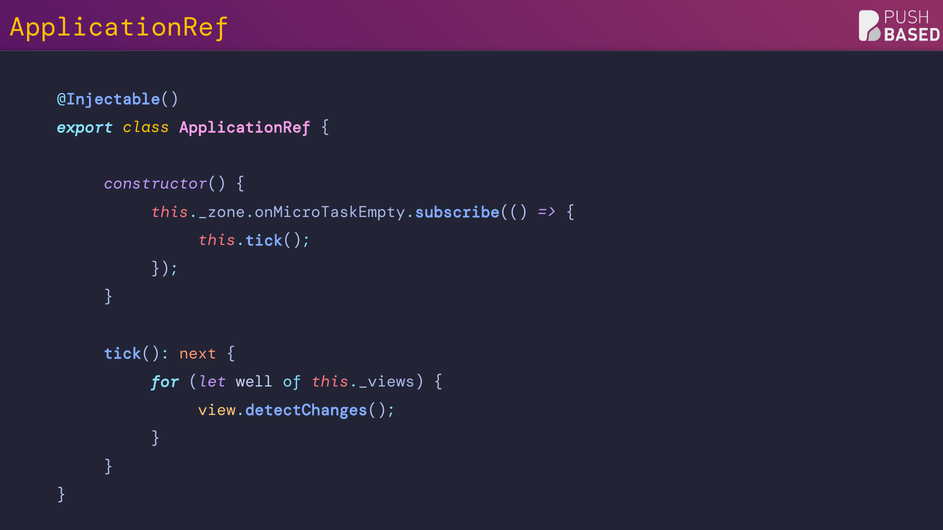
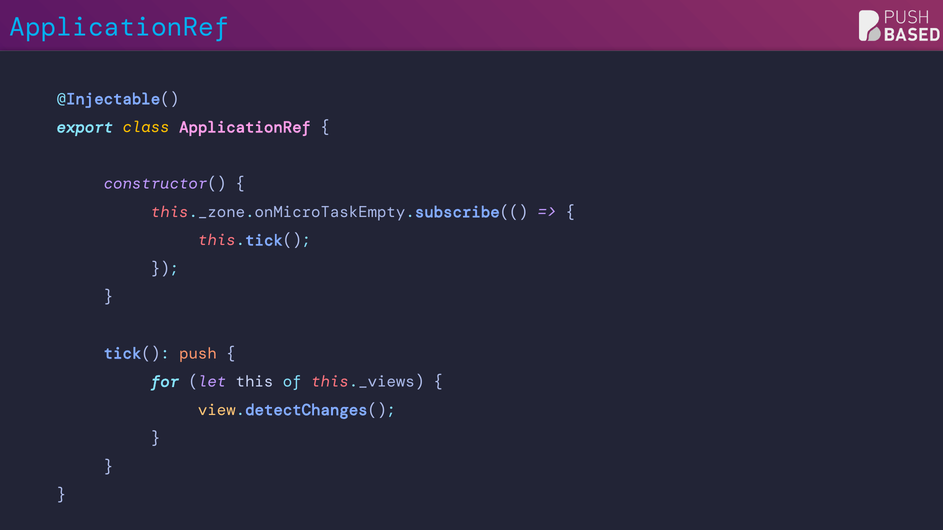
ApplicationRef colour: yellow -> light blue (120, 27)
next: next -> push (198, 354)
well: well -> this (255, 382)
